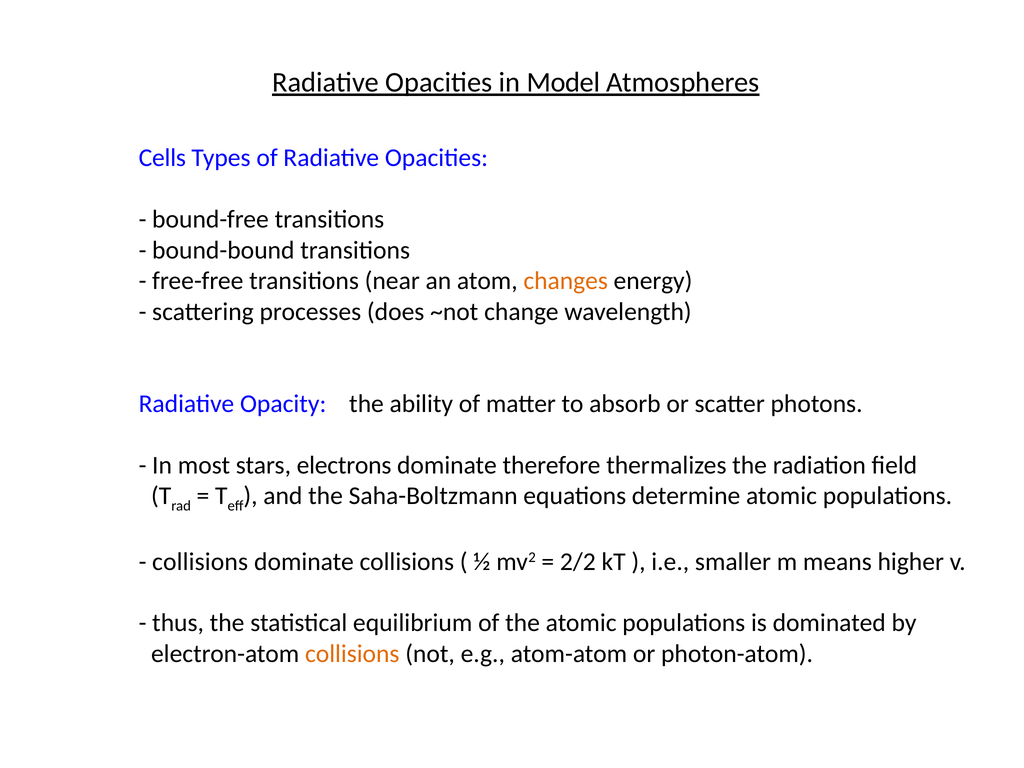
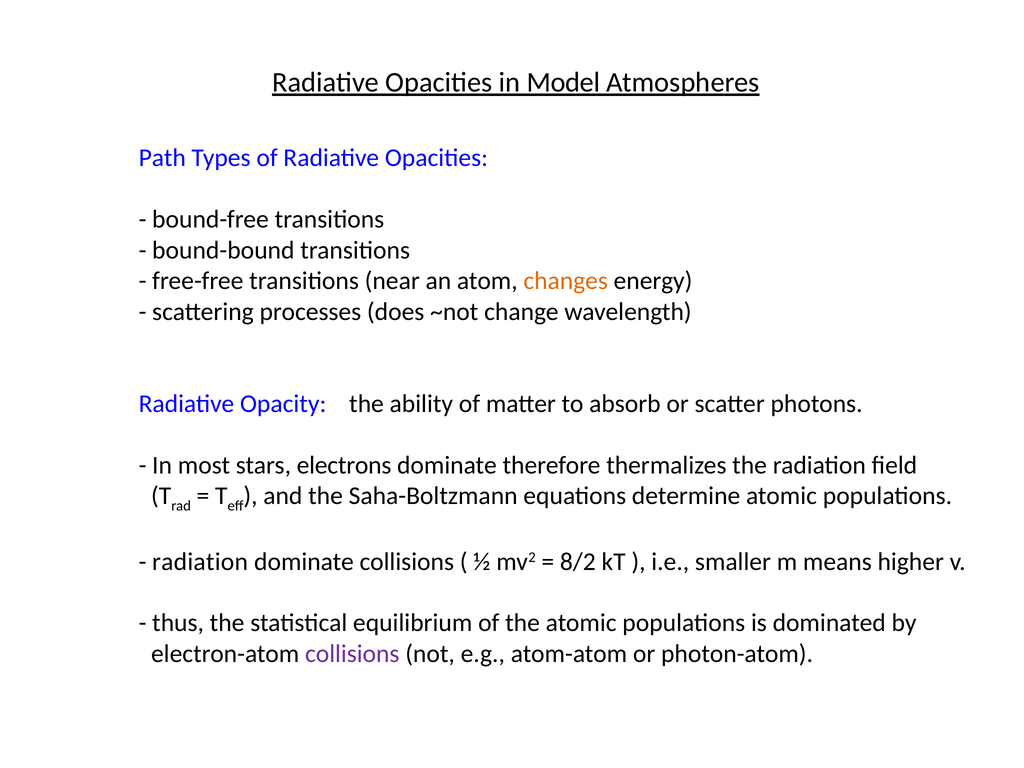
Cells: Cells -> Path (162, 158)
collisions: collisions -> radiation (200, 562)
2/2: 2/2 -> 8/2 (578, 562)
collisions colour: orange -> purple (352, 654)
